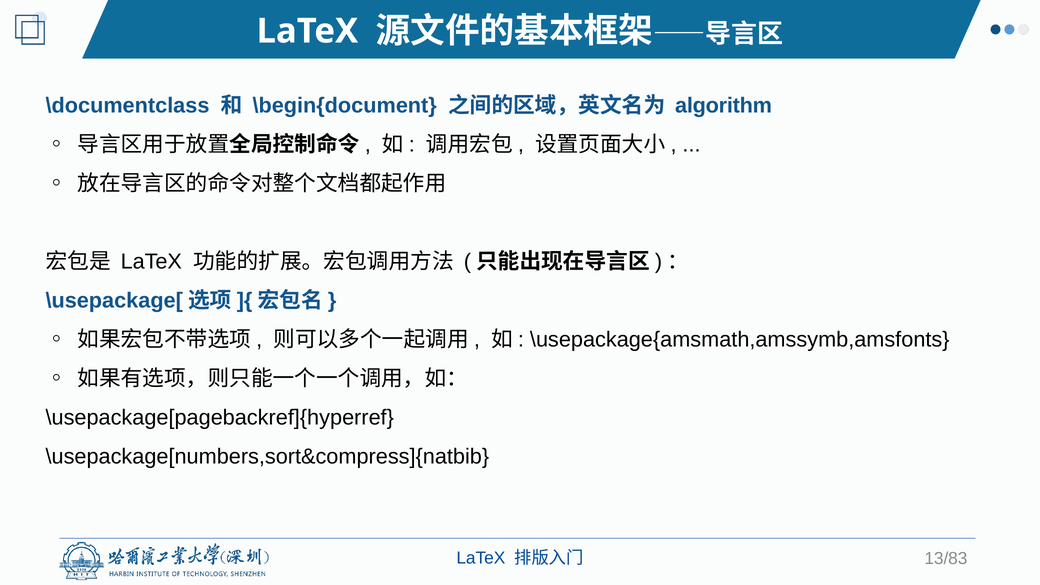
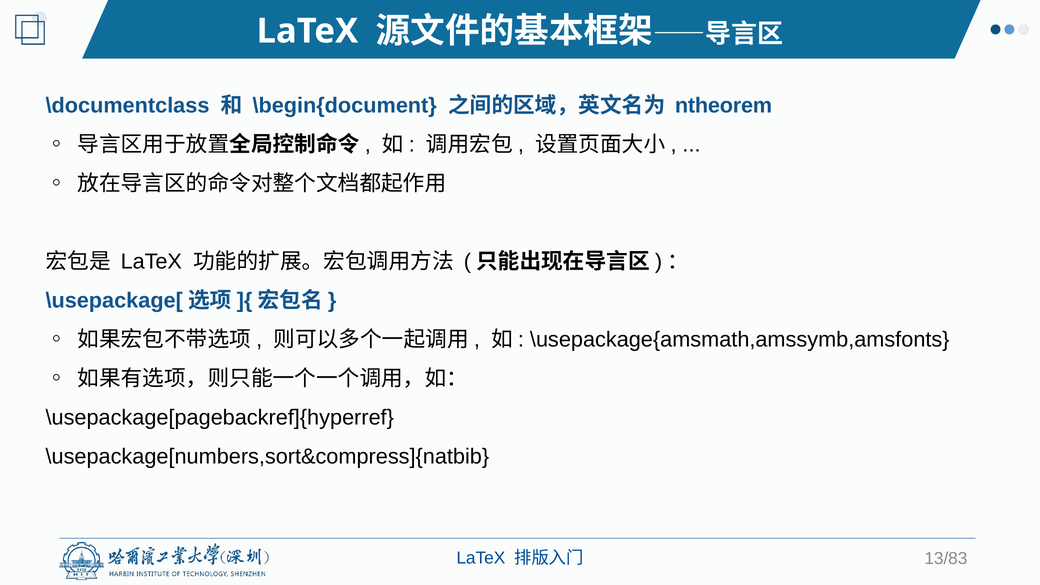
algorithm: algorithm -> ntheorem (724, 106)
